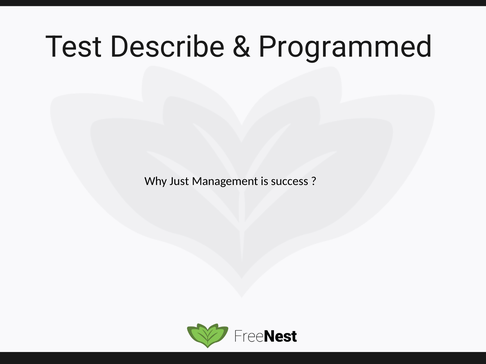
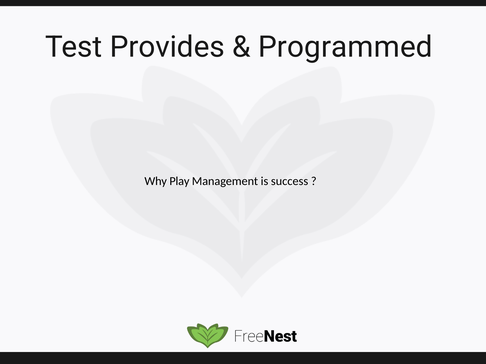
Describe: Describe -> Provides (167, 47)
Just: Just -> Play (179, 181)
